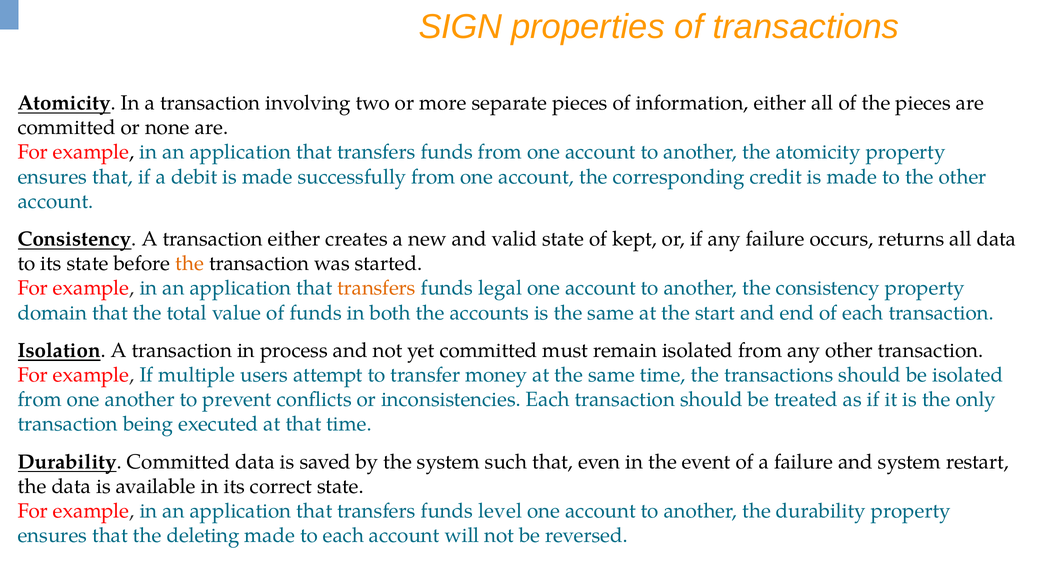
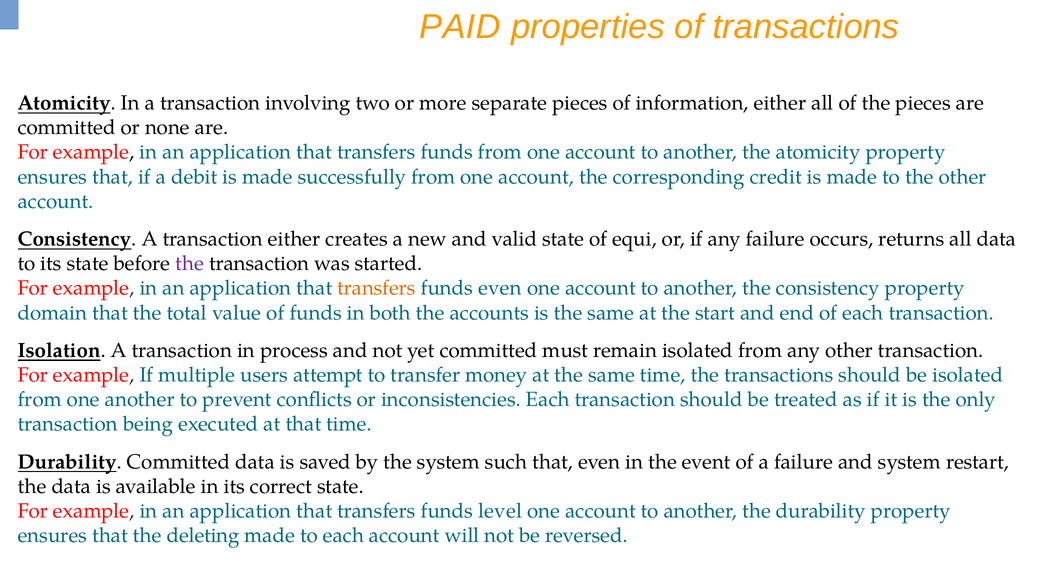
SIGN: SIGN -> PAID (460, 27)
kept: kept -> equi (635, 239)
the colour: orange -> purple (190, 264)
funds legal: legal -> even (500, 288)
